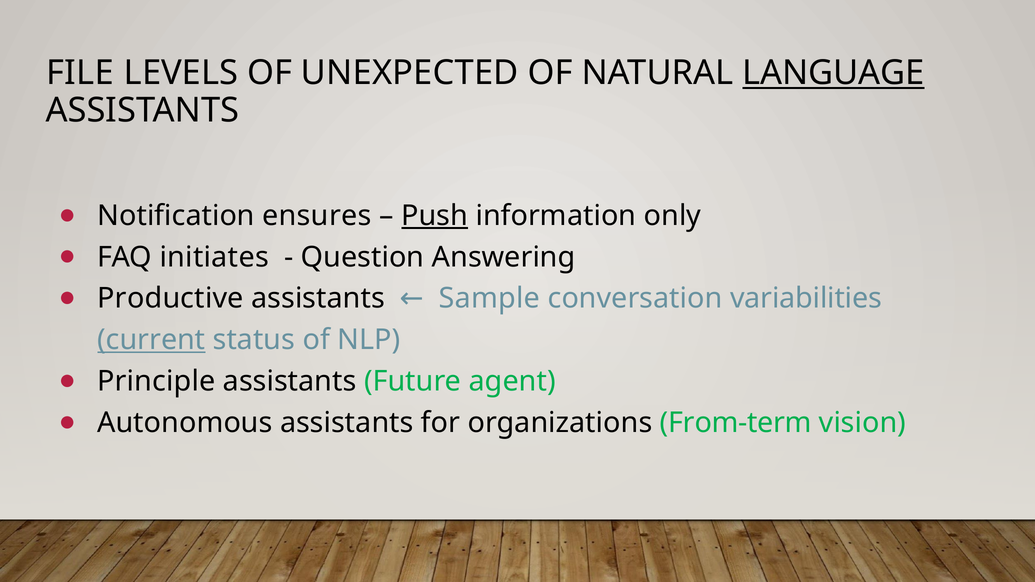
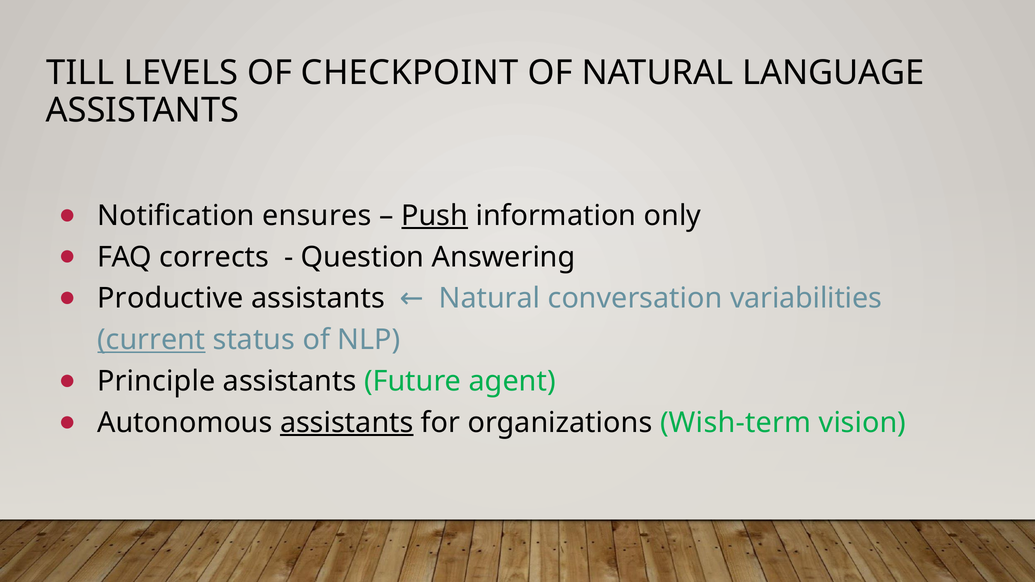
FILE: FILE -> TILL (80, 73)
UNEXPECTED: UNEXPECTED -> CHECKPOINT (410, 73)
LANGUAGE underline: present -> none (833, 73)
initiates: initiates -> corrects (214, 257)
assistants Sample: Sample -> Natural (490, 299)
assistants underline: none -> present (347, 423)
From-term: From-term -> Wish-term (736, 423)
